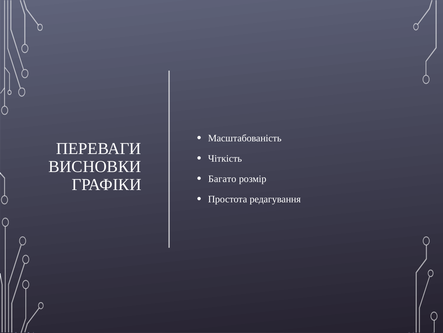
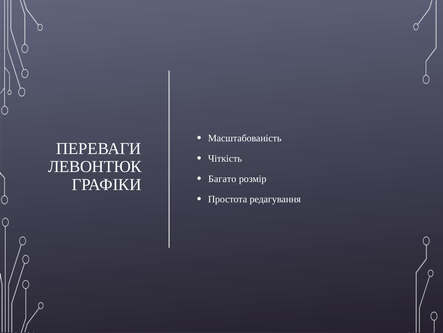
ВИСНОВКИ: ВИСНОВКИ -> ЛЕВОНТЮК (95, 166)
